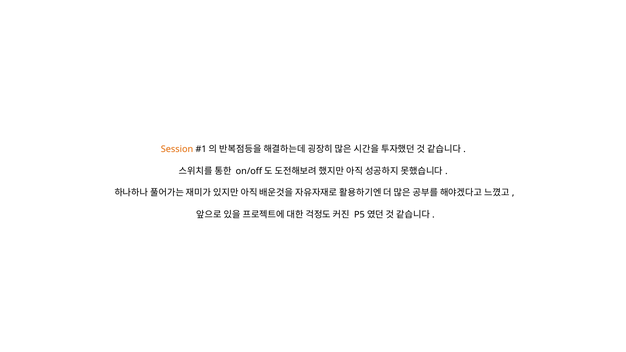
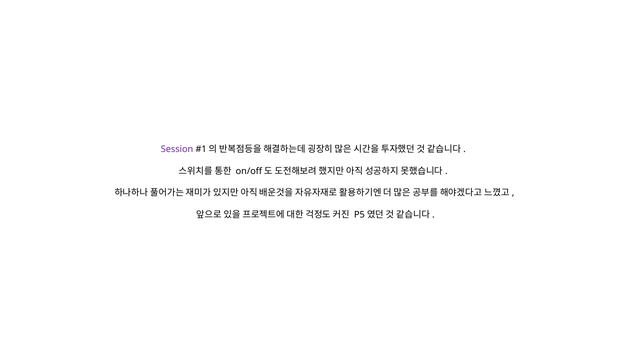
Session colour: orange -> purple (177, 149)
